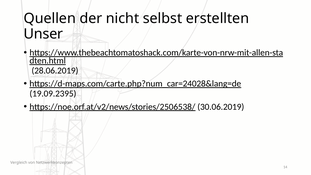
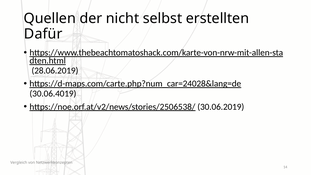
Unser: Unser -> Dafür (43, 34)
19.09.2395: 19.09.2395 -> 30.06.4019 (53, 94)
